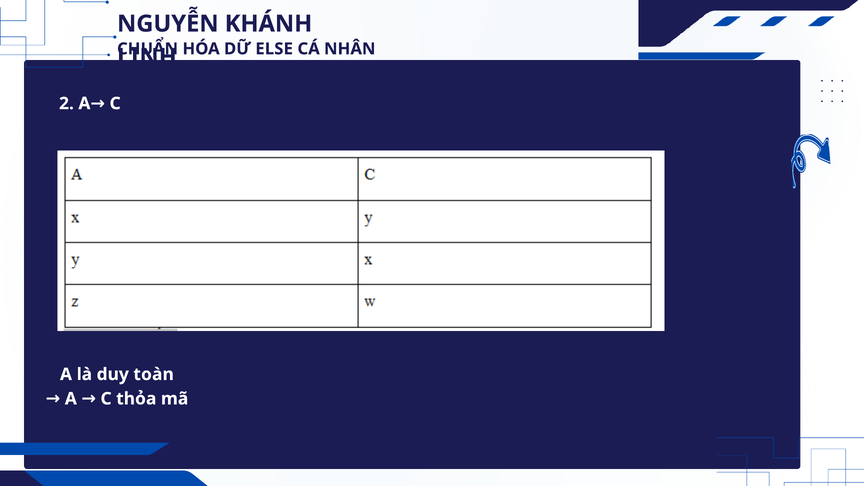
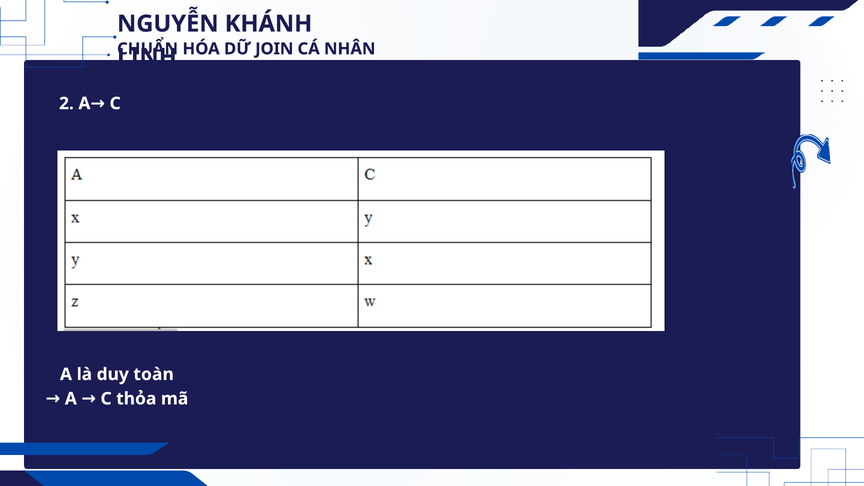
ELSE: ELSE -> JOIN (274, 49)
